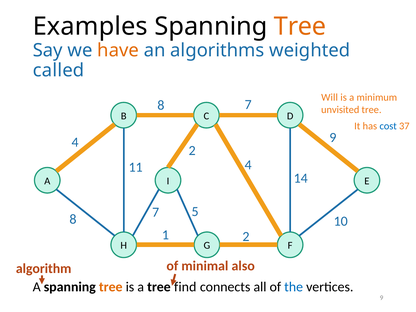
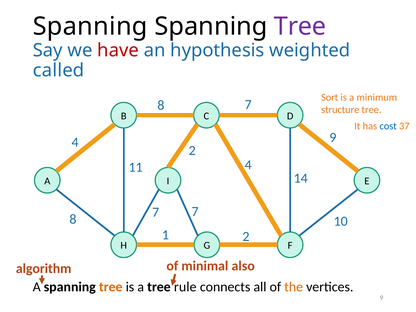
Examples: Examples -> Spanning (90, 27)
Tree colour: orange -> purple (300, 27)
have colour: orange -> red (118, 50)
algorithms: algorithms -> hypothesis (217, 50)
Will: Will -> Sort (330, 97)
unvisited: unvisited -> structure (340, 110)
7 5: 5 -> 7 (195, 212)
find: find -> rule (185, 287)
the colour: blue -> orange (294, 287)
